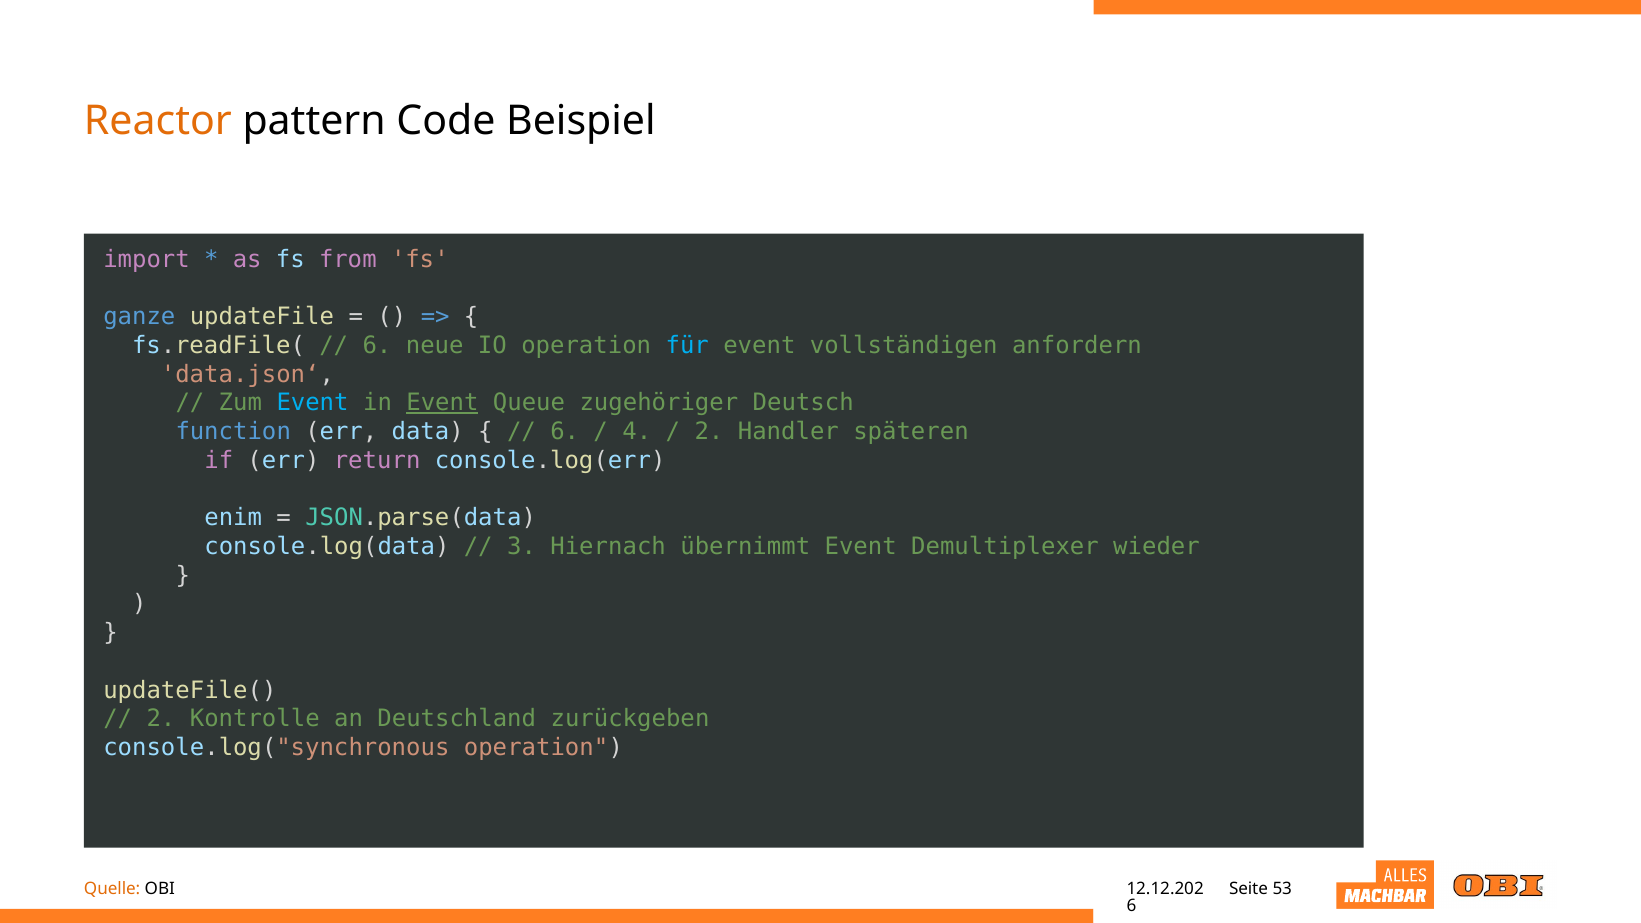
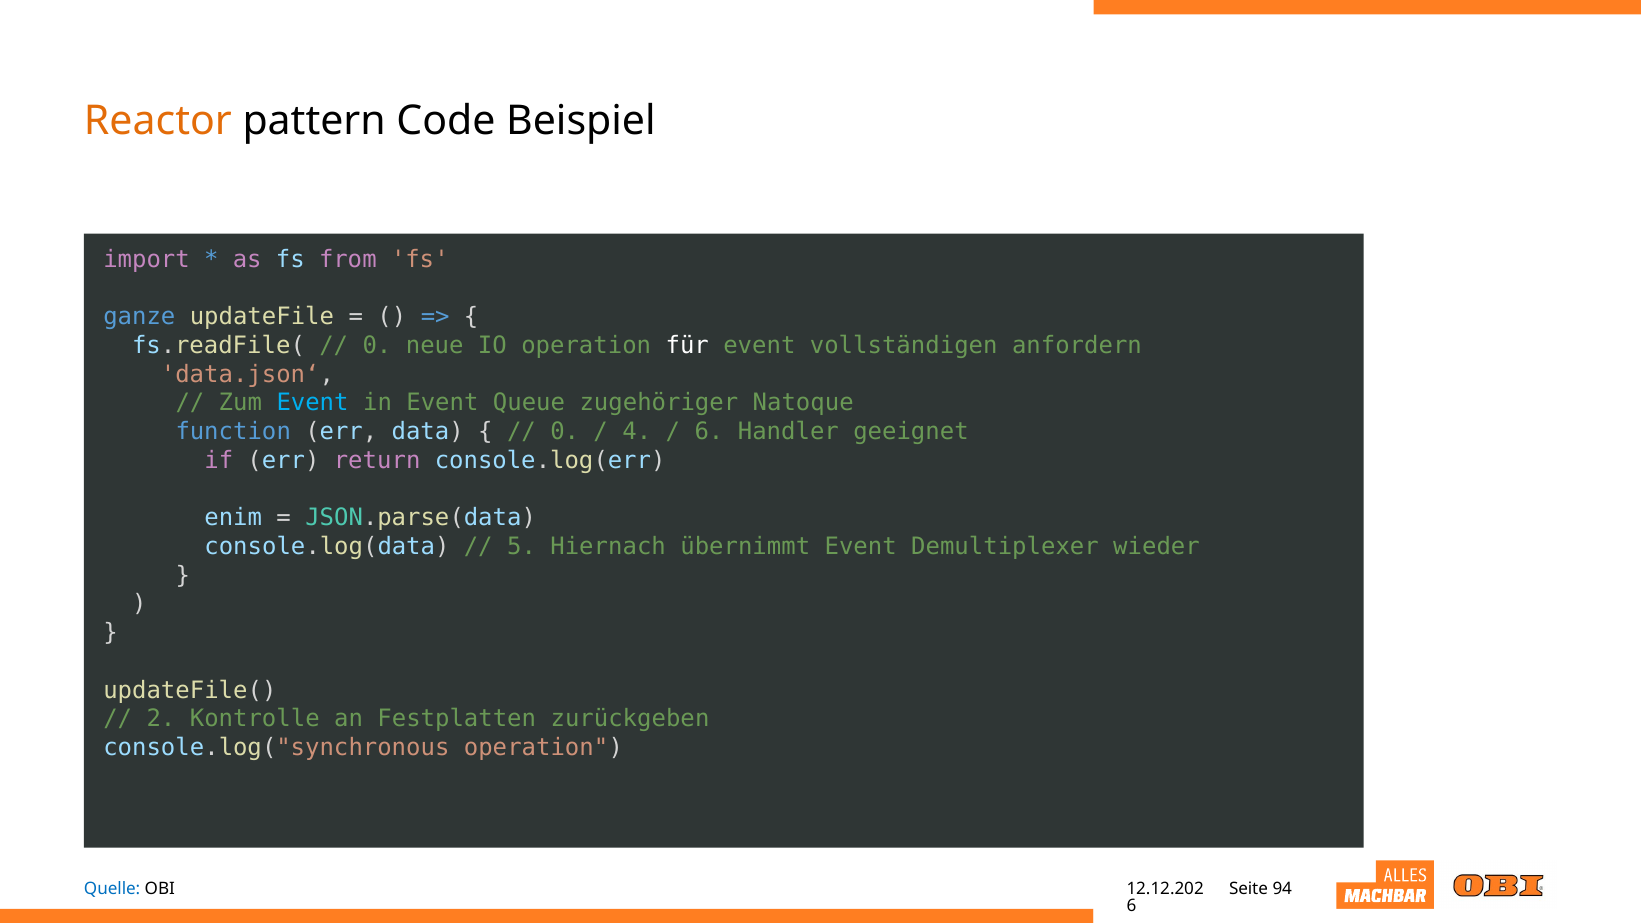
6: 6 -> 0 (377, 345)
für colour: light blue -> white (687, 345)
Event underline: present -> none (442, 403)
Deutsch: Deutsch -> Natoque (803, 403)
6: 6 -> 0 (565, 432)
2: 2 -> 6 (709, 432)
späteren: späteren -> geeignet (911, 432)
3: 3 -> 5 (522, 547)
Deutschland: Deutschland -> Festplatten (457, 719)
Quelle colour: orange -> blue (112, 889)
53: 53 -> 94 (1282, 889)
